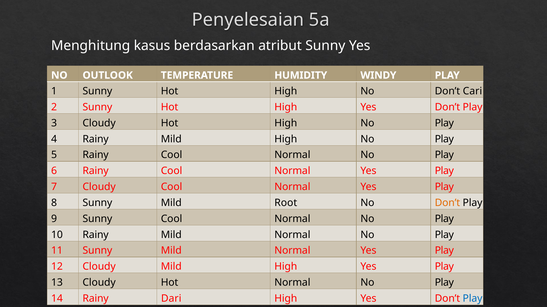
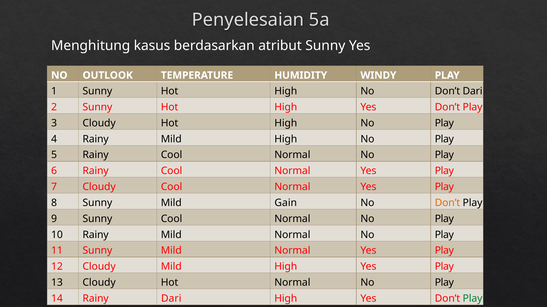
Don’t Cari: Cari -> Dari (473, 91)
Root: Root -> Gain (286, 203)
Play colour: blue -> green (473, 299)
